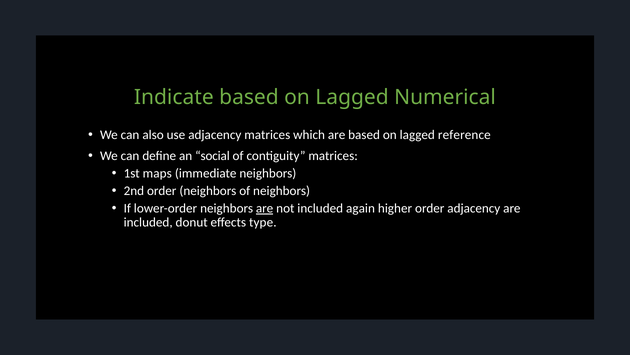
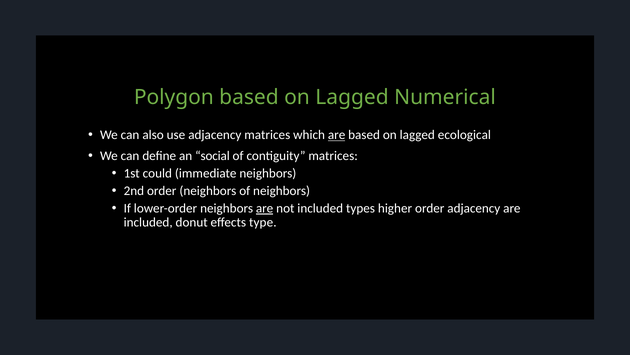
Indicate: Indicate -> Polygon (174, 97)
are underline: none -> present (337, 135)
reference: reference -> ecological (464, 135)
maps: maps -> could (157, 173)
again: again -> types (361, 208)
